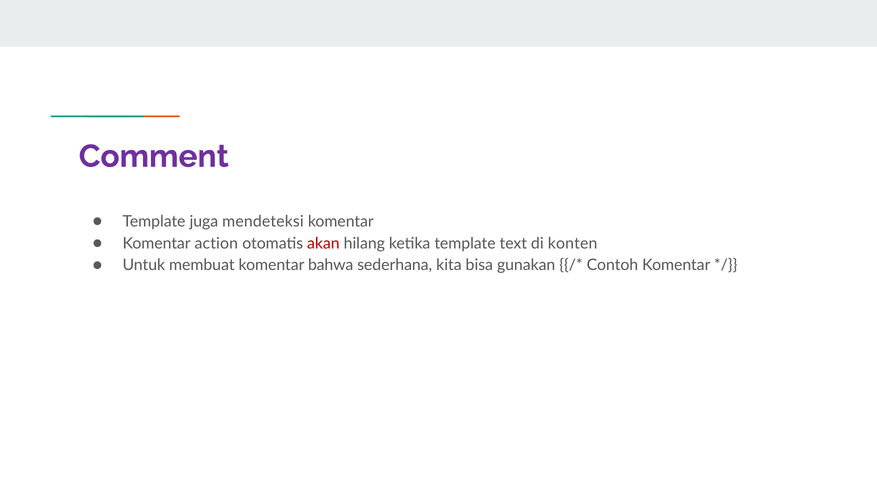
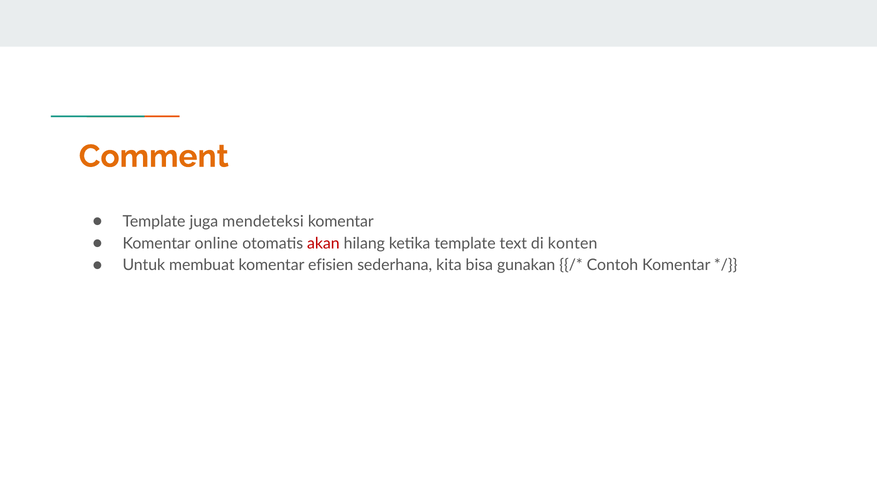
Comment colour: purple -> orange (154, 156)
action: action -> online (216, 243)
bahwa: bahwa -> efisien (331, 265)
